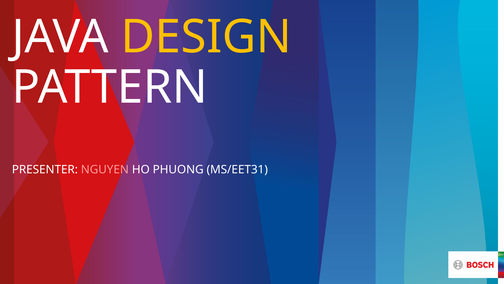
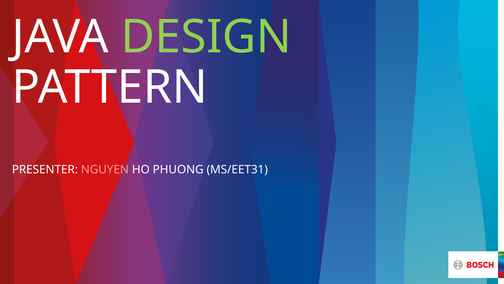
DESIGN colour: yellow -> light green (206, 37)
